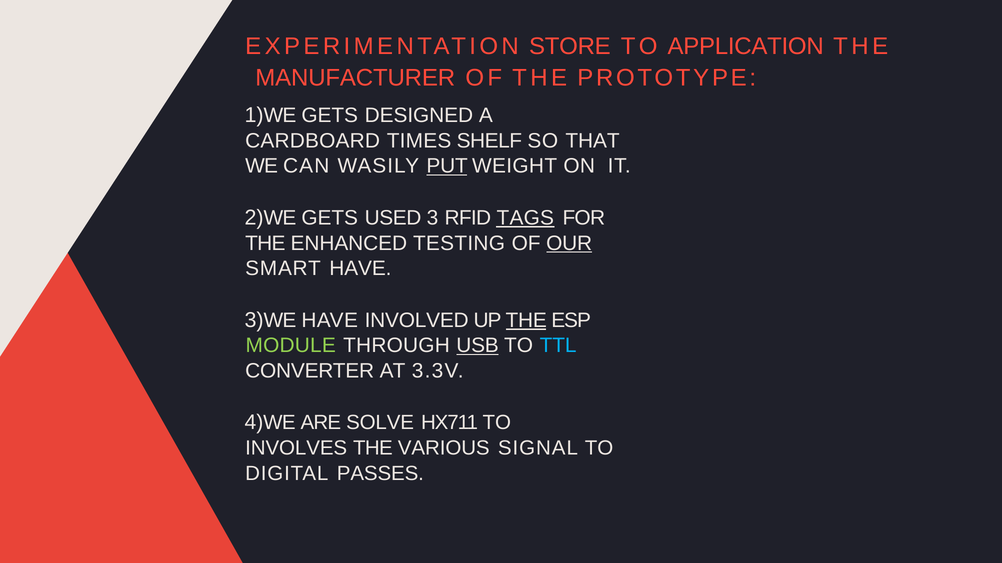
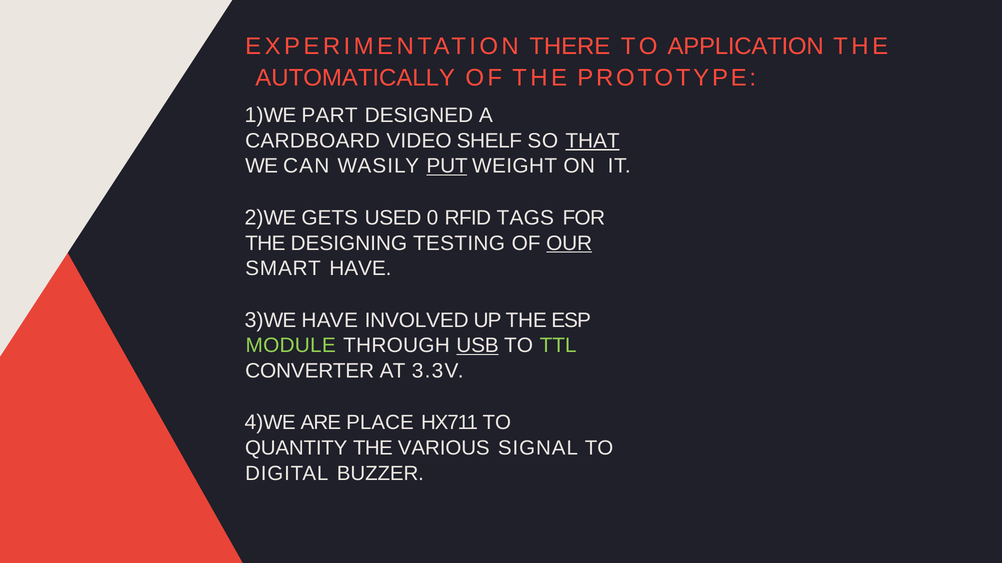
STORE: STORE -> THERE (570, 46)
MANUFACTURER: MANUFACTURER -> AUTOMATICALLY (355, 78)
GETS: GETS -> PART (330, 116)
TIMES: TIMES -> VIDEO (419, 141)
THAT underline: none -> present (593, 141)
3: 3 -> 0 (432, 218)
TAGS underline: present -> none (525, 218)
ENHANCED: ENHANCED -> DESIGNING (349, 243)
THE underline: present -> none (526, 321)
TTL colour: light blue -> light green (558, 346)
SOLVE: SOLVE -> PLACE (380, 423)
INVOLVES: INVOLVES -> QUANTITY (296, 449)
PASSES: PASSES -> BUZZER (380, 474)
